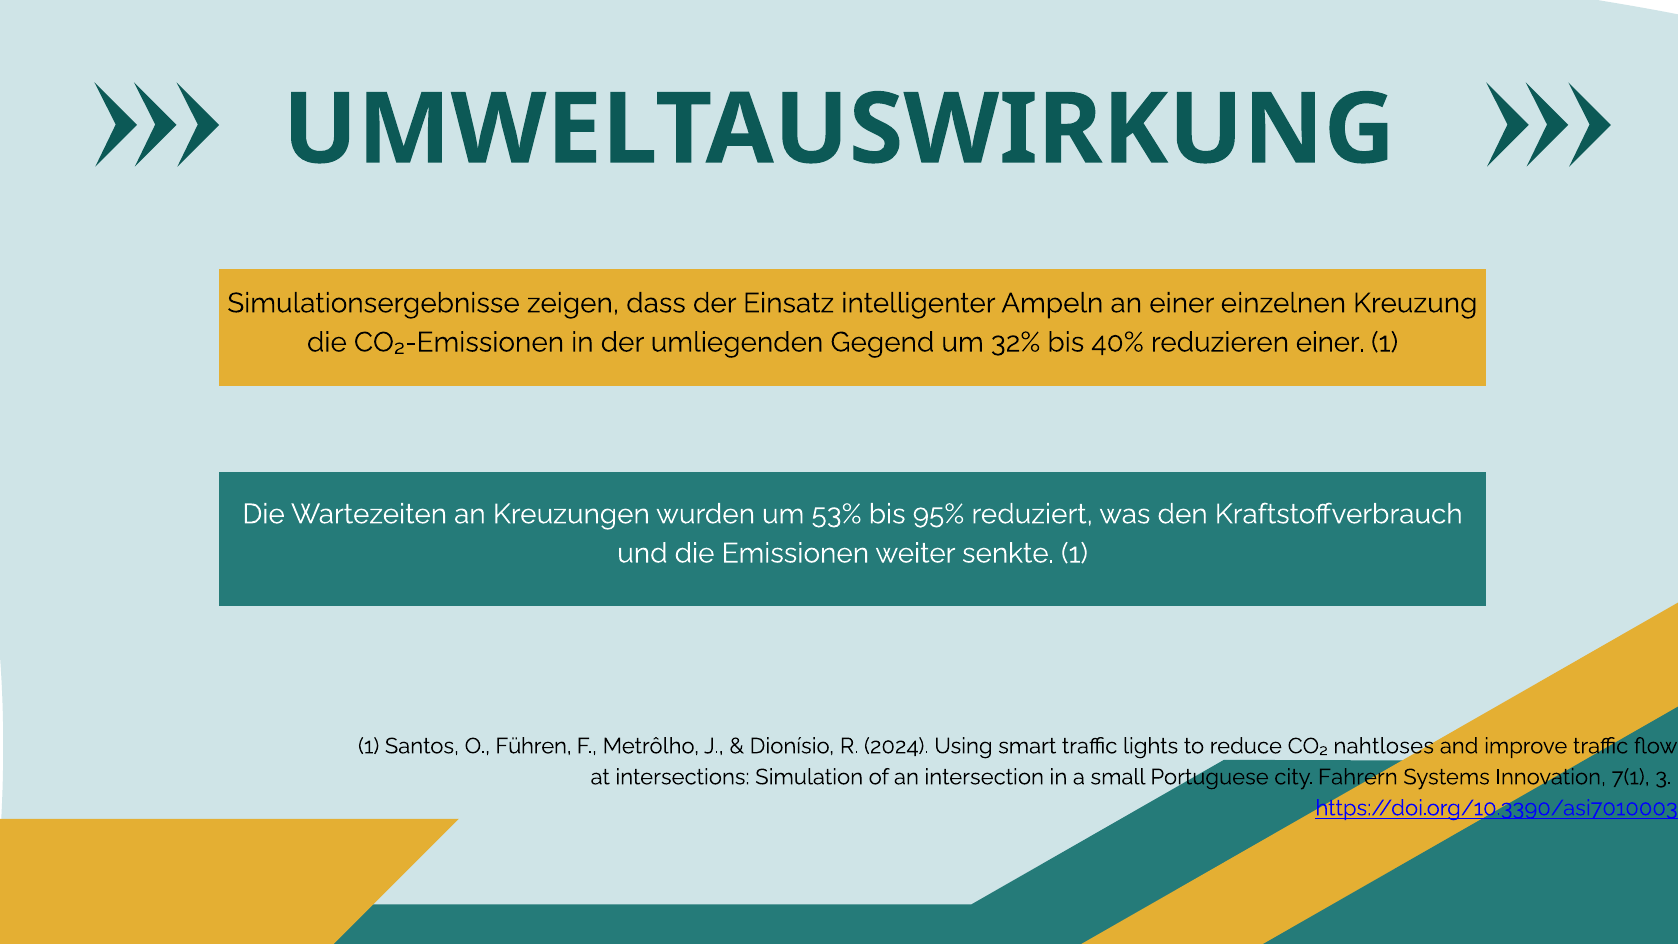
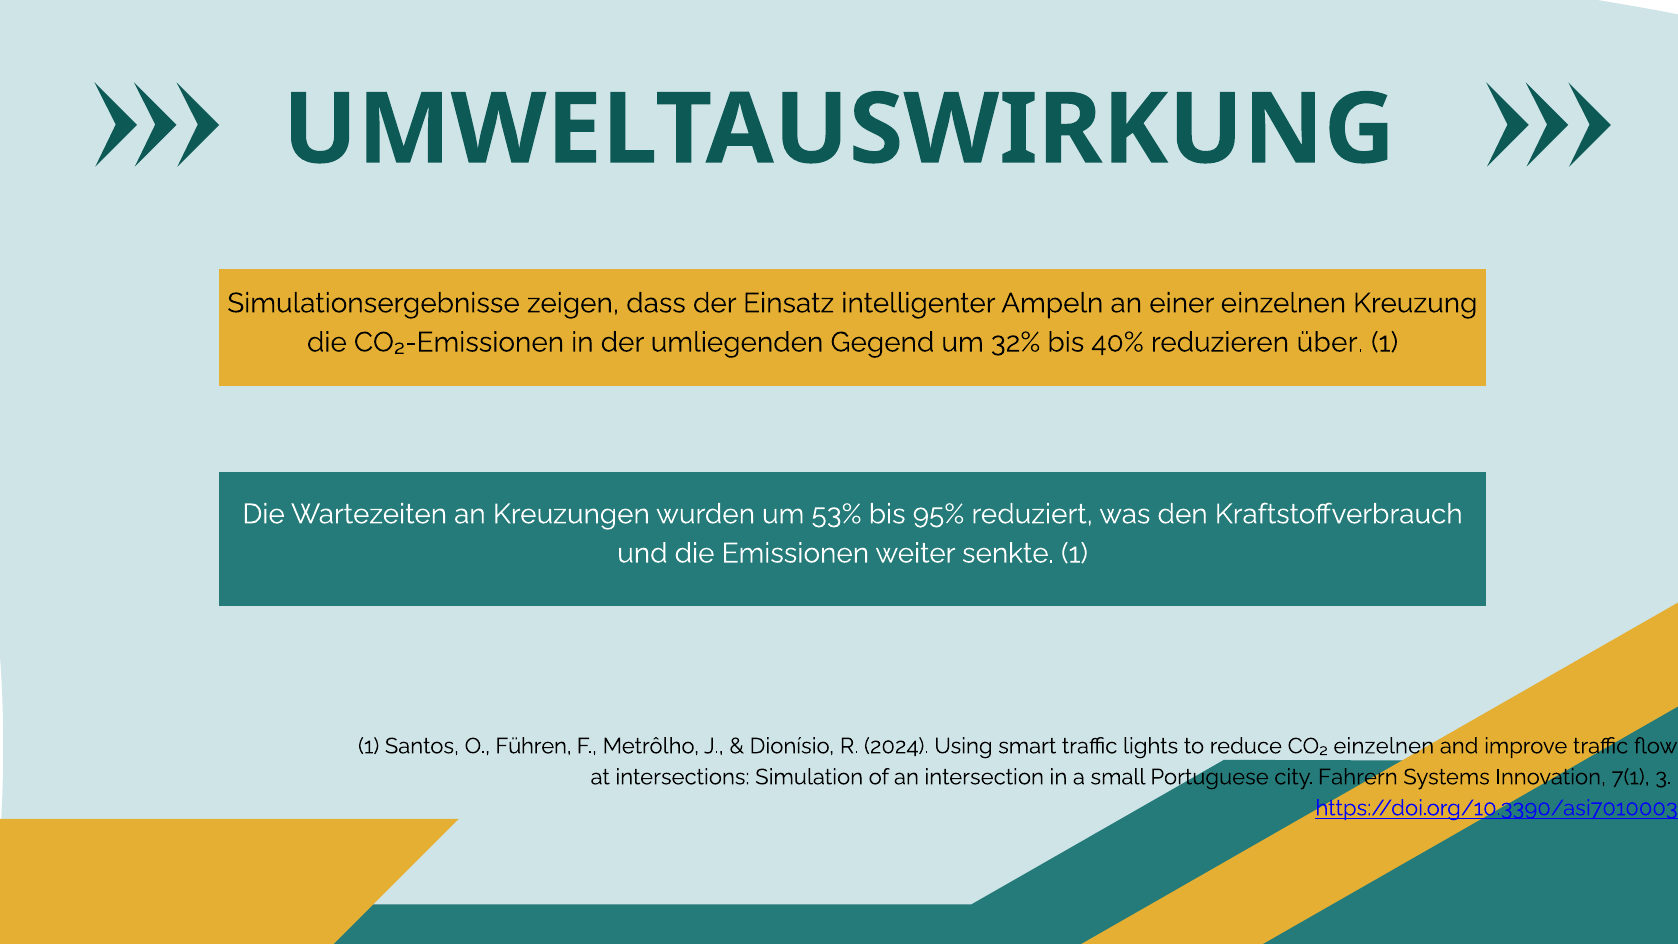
reduzieren einer: einer -> über (1330, 342)
CO₂ nahtloses: nahtloses -> einzelnen (1384, 746)
